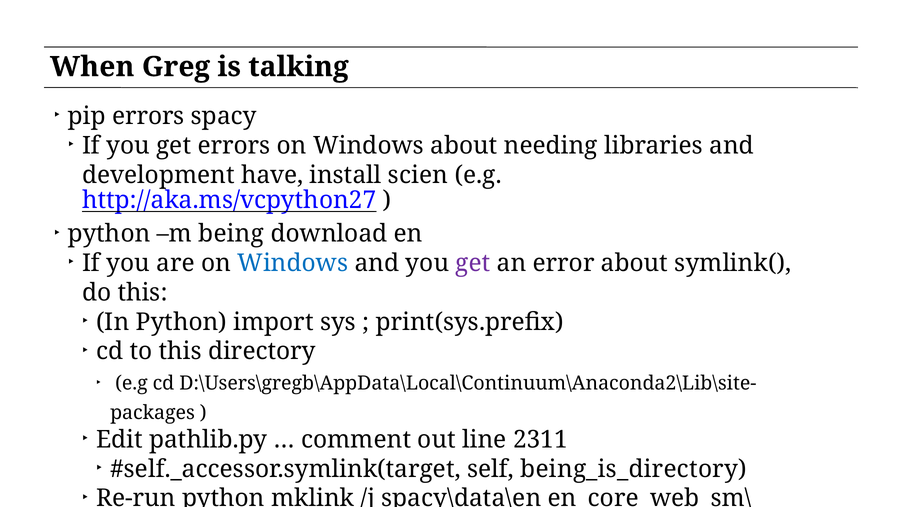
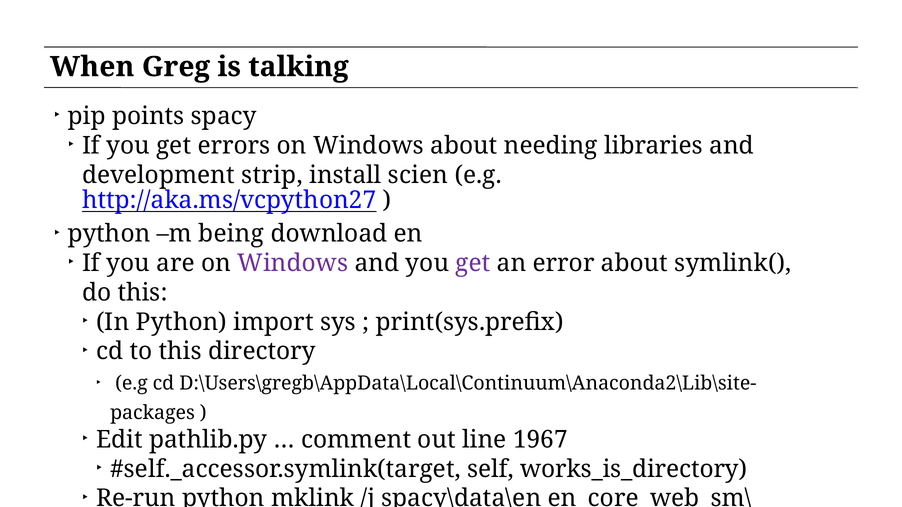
pip errors: errors -> points (148, 116)
have: have -> strip (272, 175)
Windows colour: blue -> purple (293, 263)
2311: 2311 -> 1967 (540, 439)
being_is_directory: being_is_directory -> works_is_directory (634, 468)
